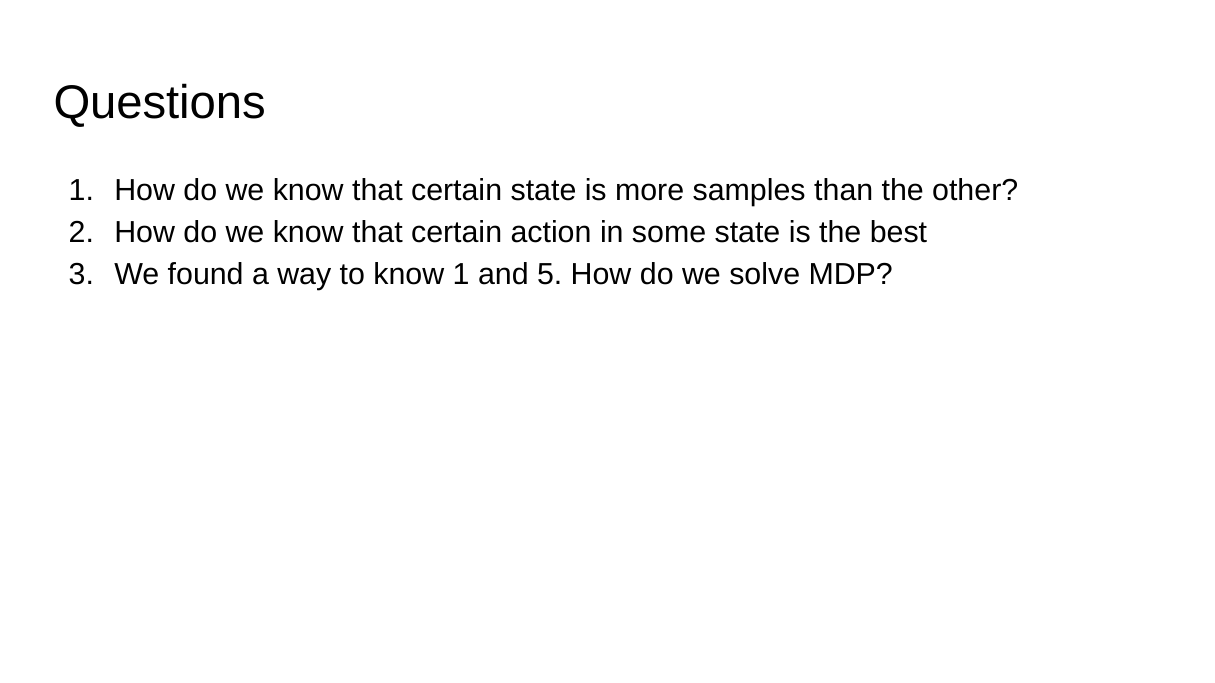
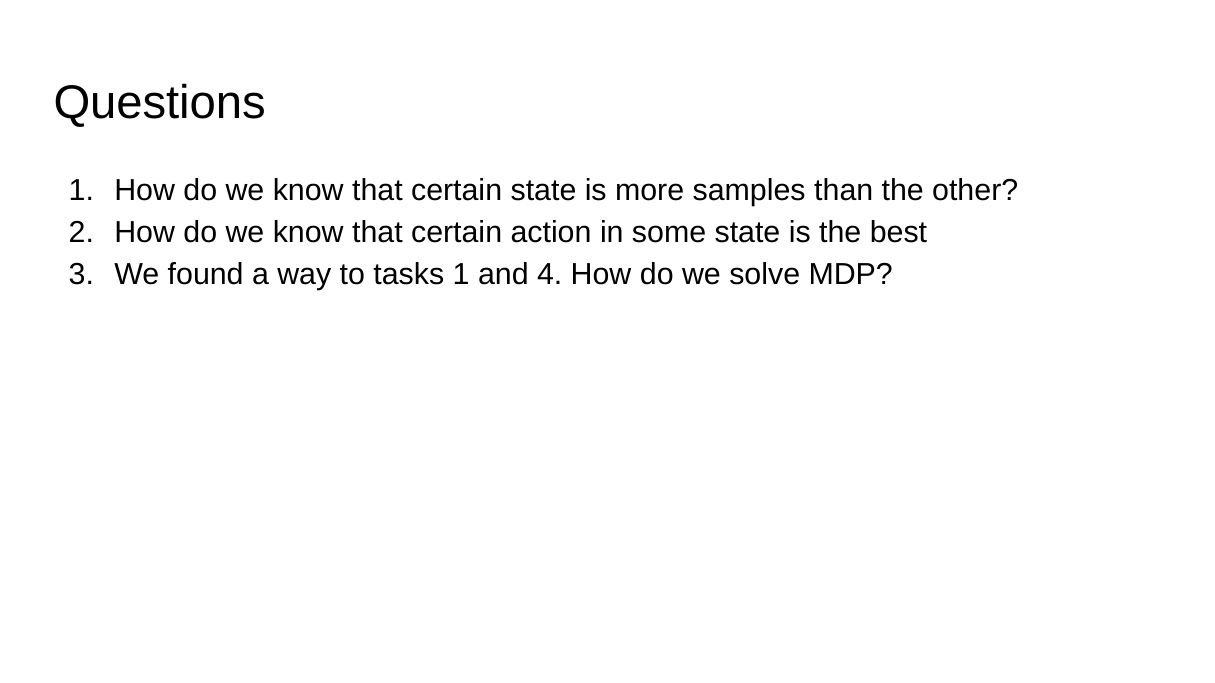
to know: know -> tasks (409, 275)
5: 5 -> 4 (550, 275)
